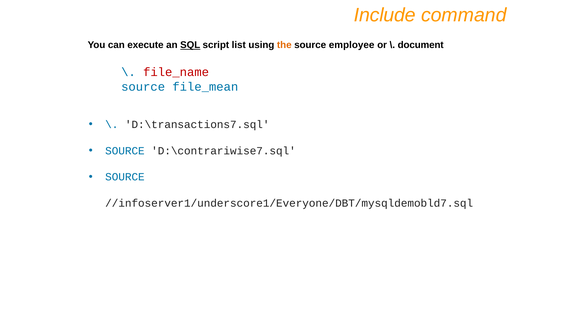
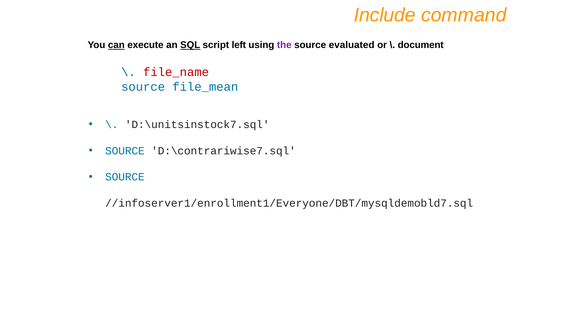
can underline: none -> present (116, 45)
list: list -> left (239, 45)
the colour: orange -> purple (284, 45)
employee: employee -> evaluated (352, 45)
D:\transactions7.sql: D:\transactions7.sql -> D:\unitsinstock7.sql (197, 125)
//infoserver1/underscore1/Everyone/DBT/mysqldemobld7.sql: //infoserver1/underscore1/Everyone/DBT/mysqldemobld7.sql -> //infoserver1/enrollment1/Everyone/DBT/mysqldemobld7.sql (289, 204)
